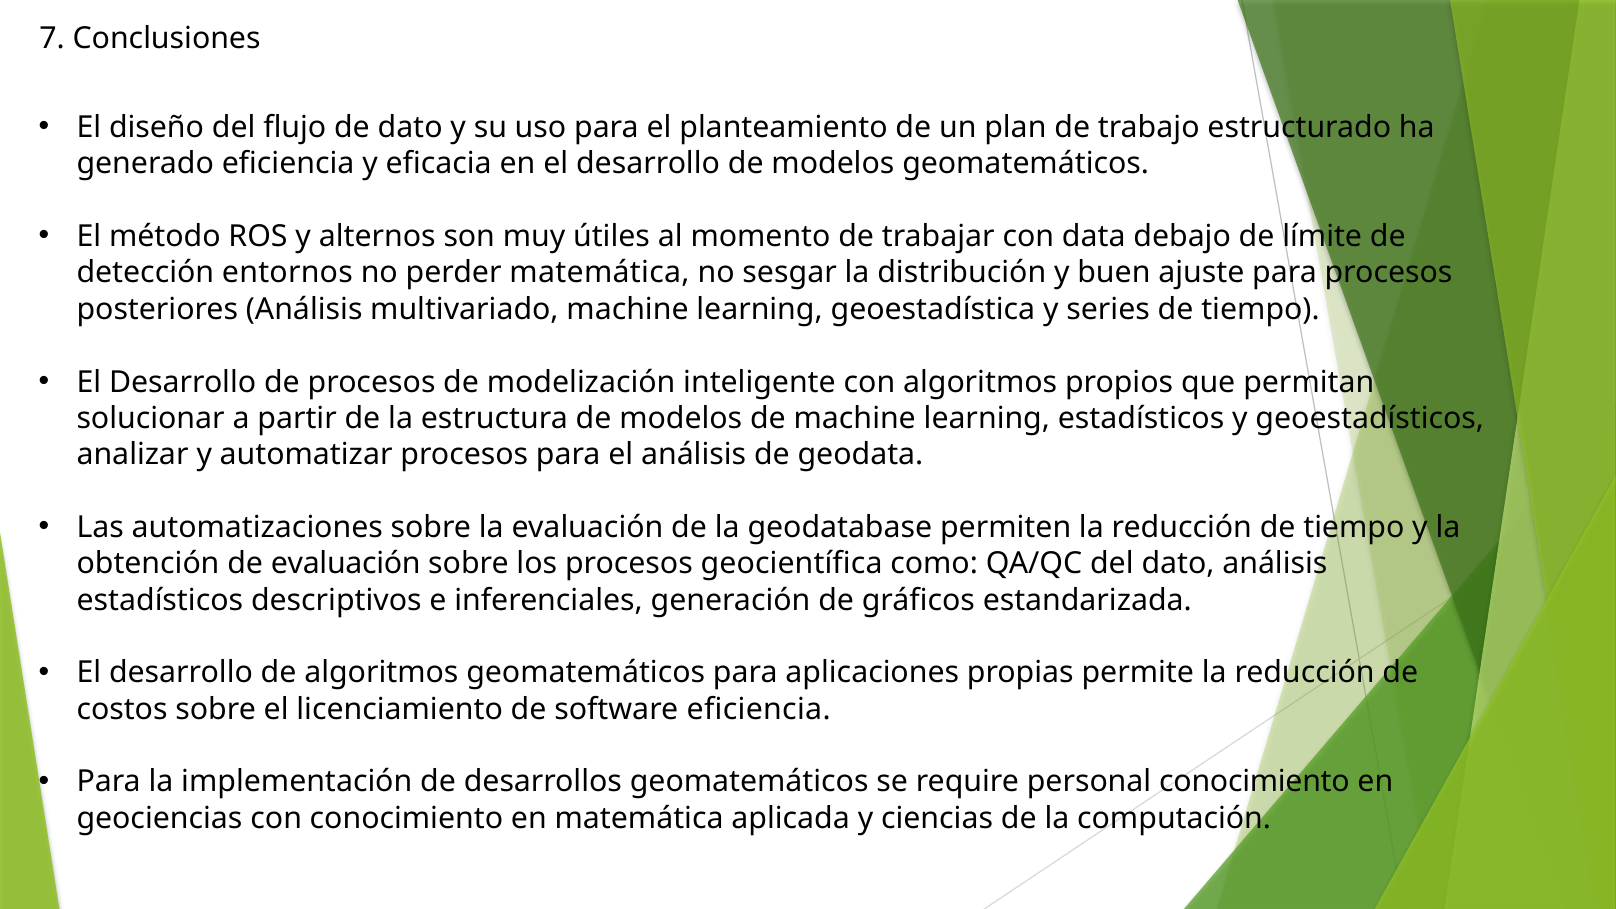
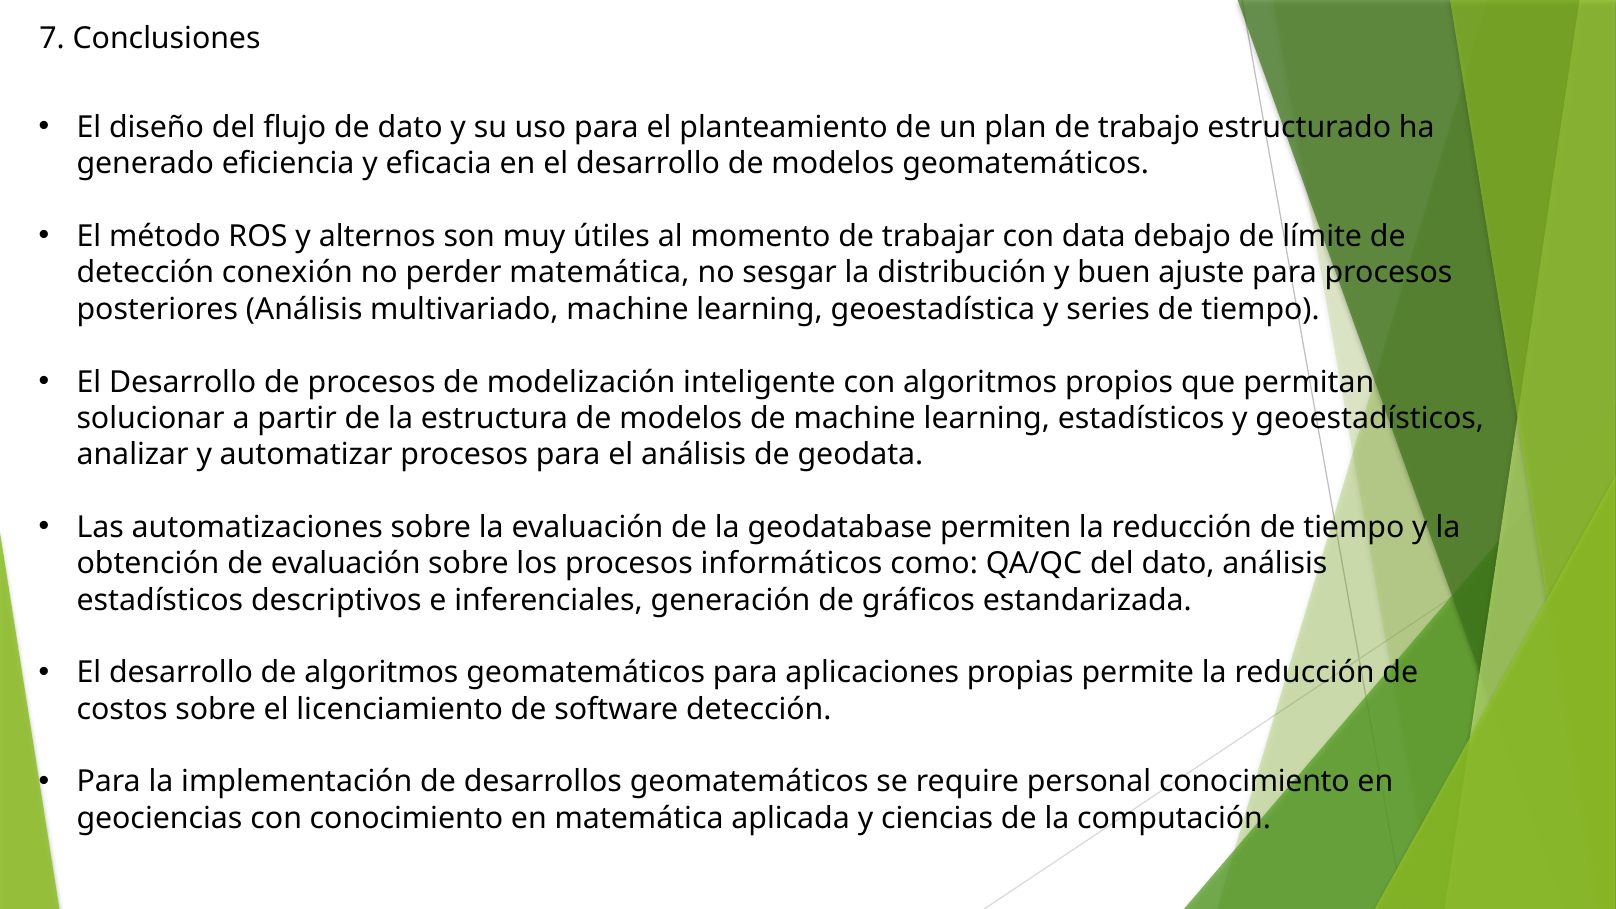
entornos: entornos -> conexión (287, 273)
geocientífica: geocientífica -> informáticos (792, 564)
software eficiencia: eficiencia -> detección (759, 709)
